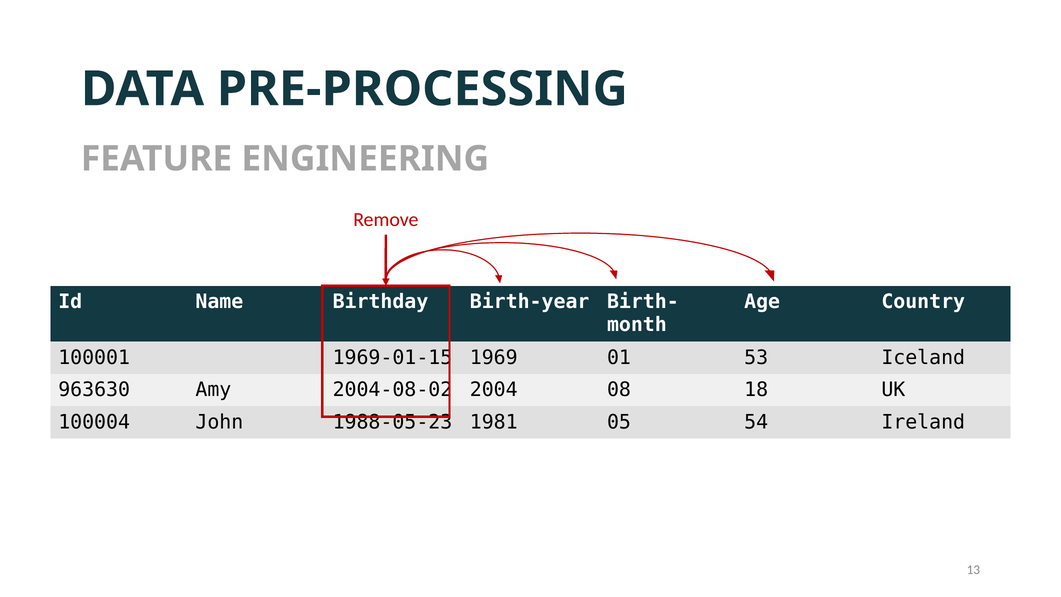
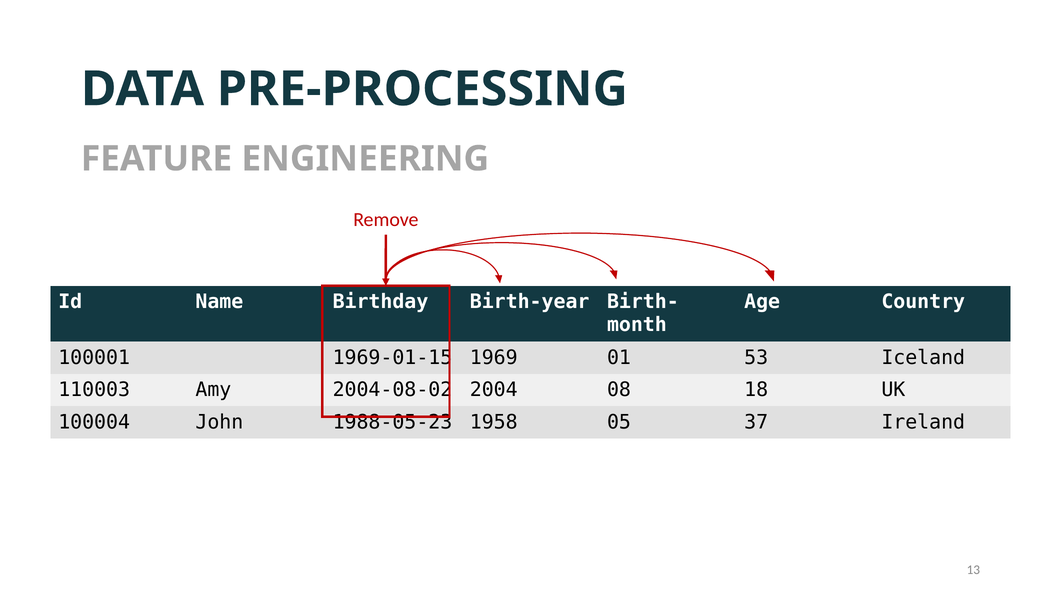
963630: 963630 -> 110003 (94, 390)
1981: 1981 -> 1958 (494, 422)
54: 54 -> 37 (756, 422)
